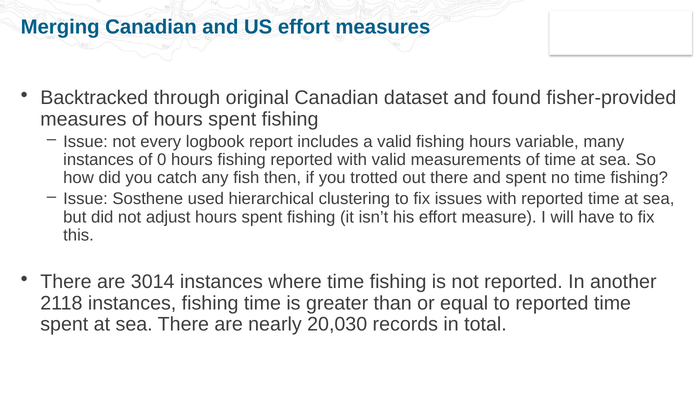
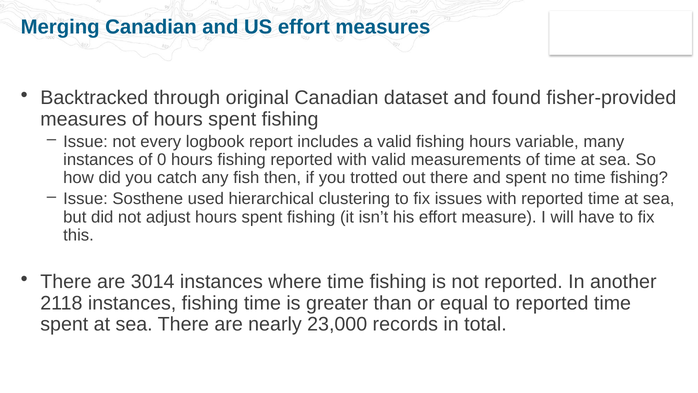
20,030: 20,030 -> 23,000 (337, 324)
